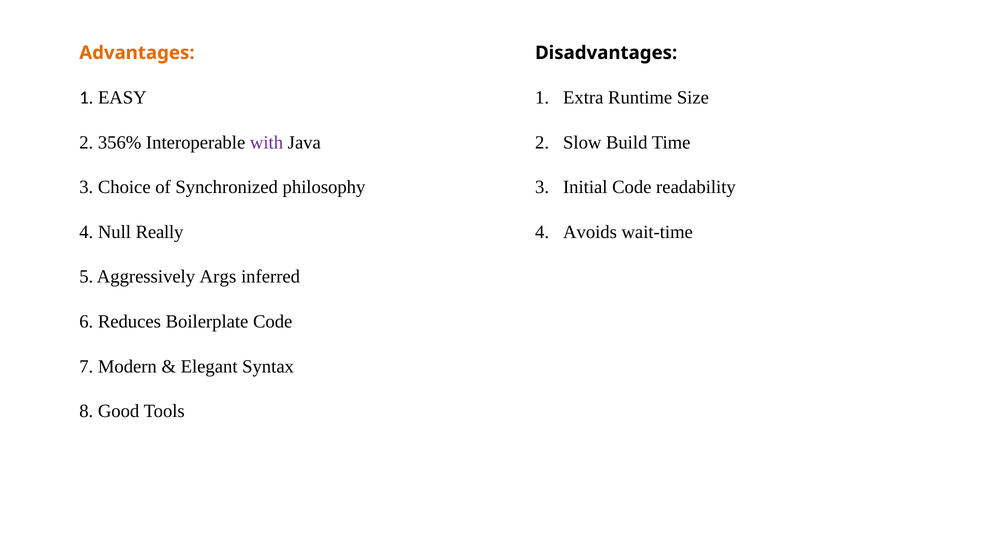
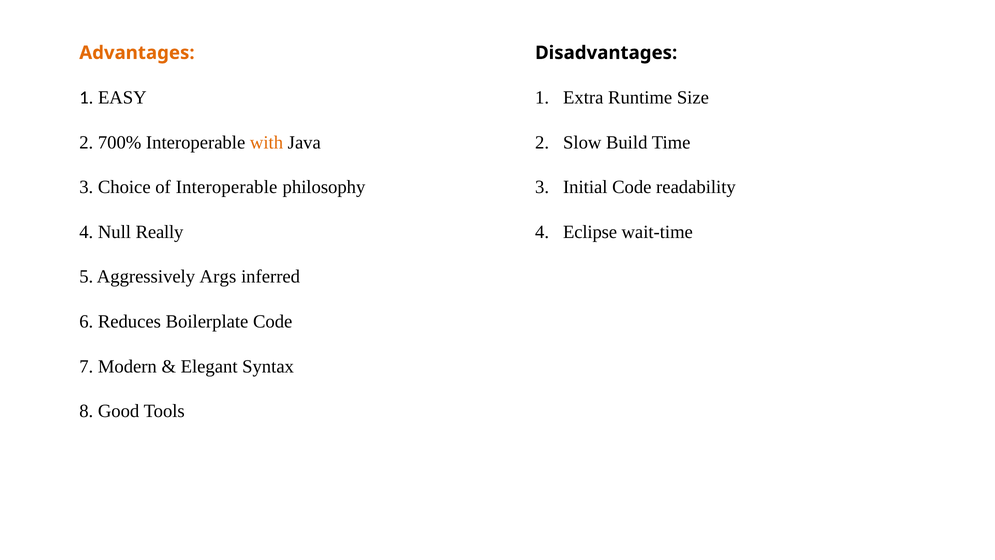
356%: 356% -> 700% (120, 142)
with colour: purple -> orange (267, 142)
of Synchronized: Synchronized -> Interoperable (227, 187)
Avoids: Avoids -> Eclipse (590, 232)
